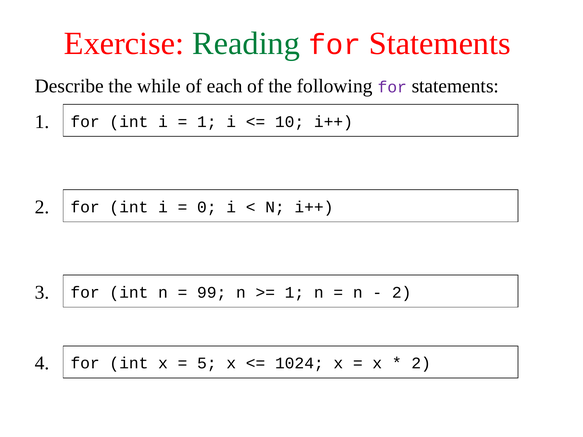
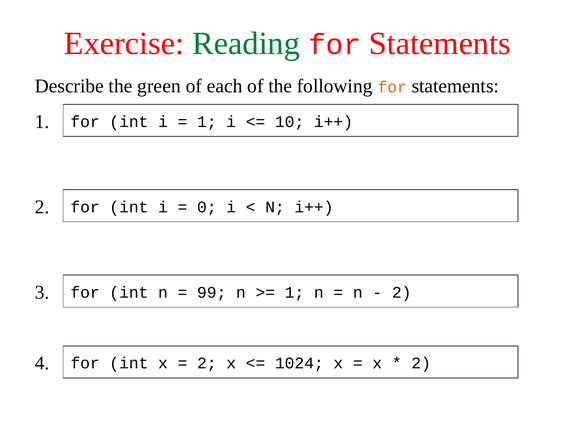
while: while -> green (159, 86)
for colour: purple -> orange (392, 87)
5: 5 -> 2 (207, 363)
